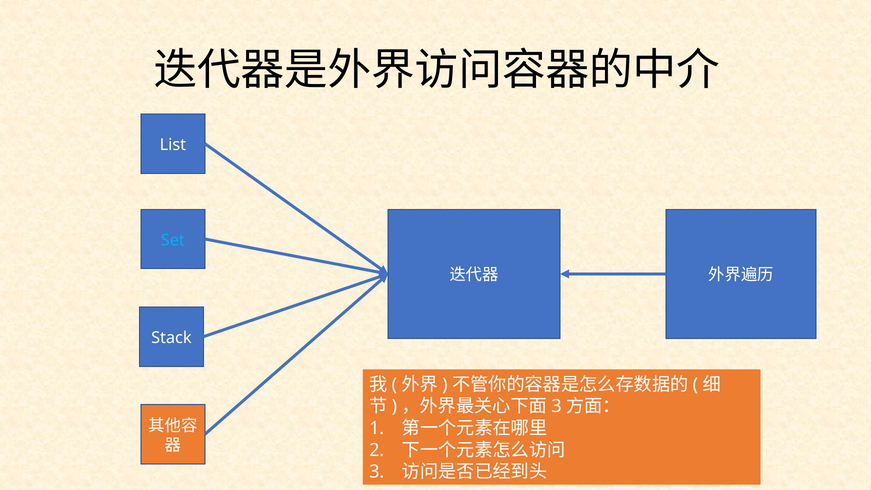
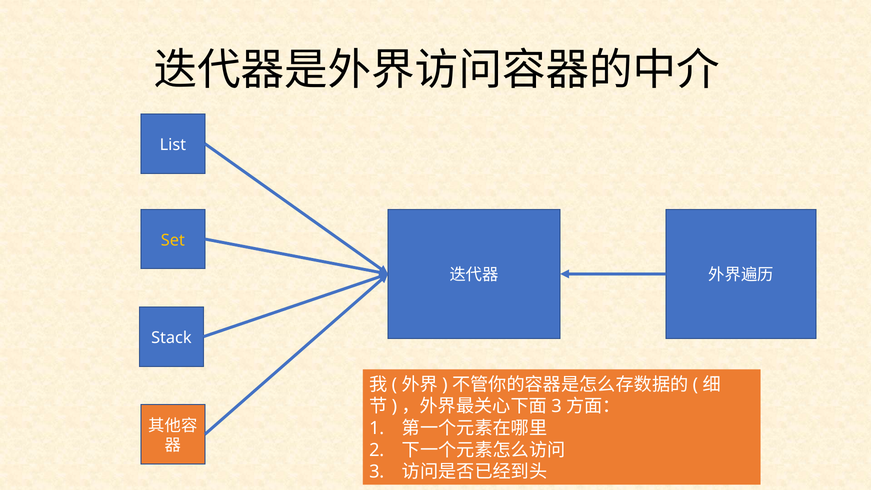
Set colour: light blue -> yellow (173, 240)
